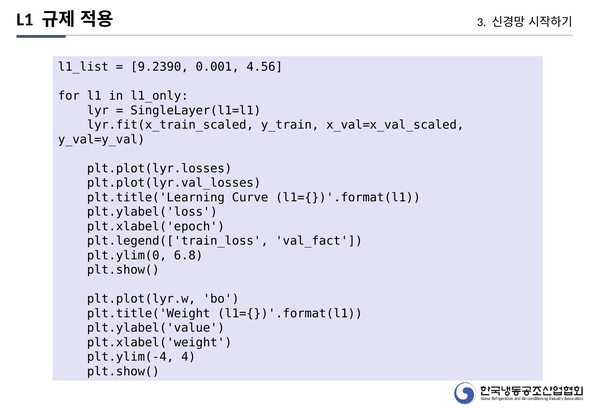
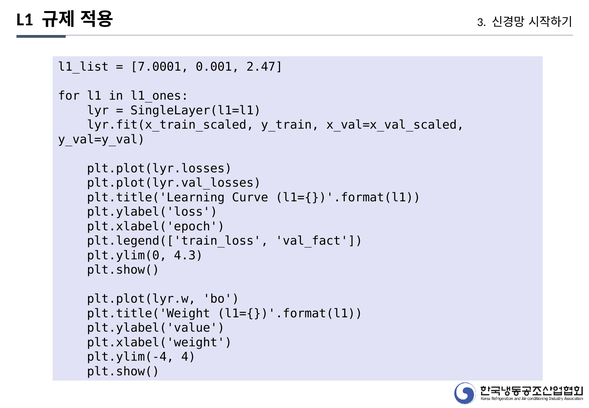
9.2390: 9.2390 -> 7.0001 (159, 67)
4.56: 4.56 -> 2.47 (265, 67)
l1_only: l1_only -> l1_ones (159, 96)
6.8: 6.8 -> 4.3 (188, 255)
